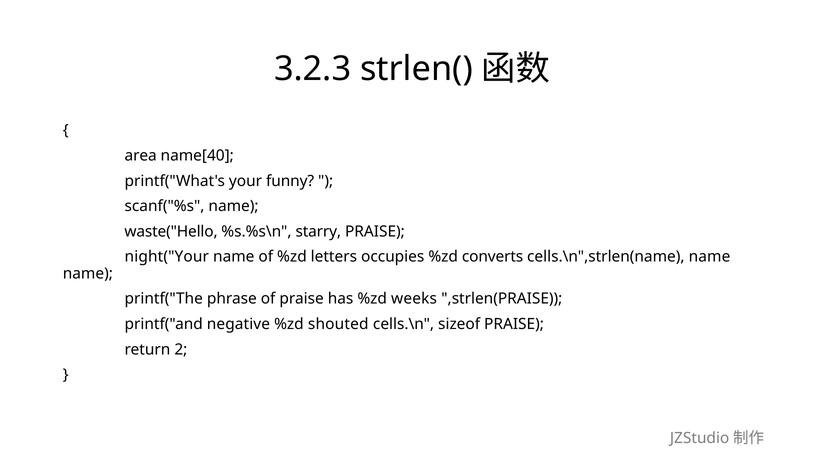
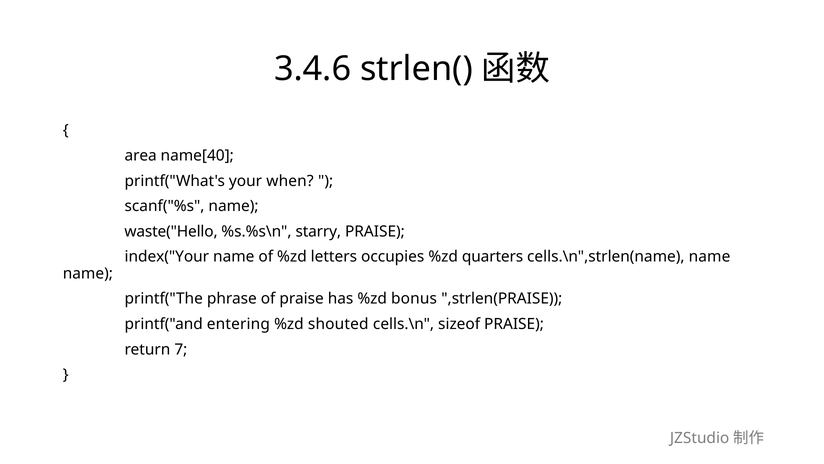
3.2.3: 3.2.3 -> 3.4.6 (313, 69)
funny: funny -> when (290, 181)
night("Your: night("Your -> index("Your (167, 257)
converts: converts -> quarters (493, 257)
weeks: weeks -> bonus (414, 299)
negative: negative -> entering (238, 324)
2: 2 -> 7 (181, 349)
